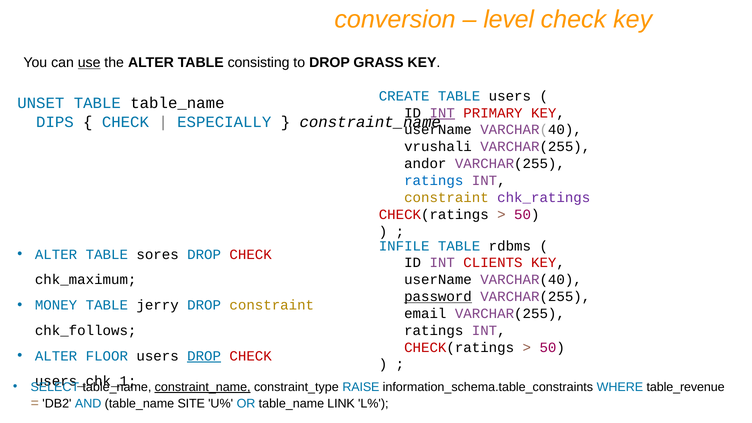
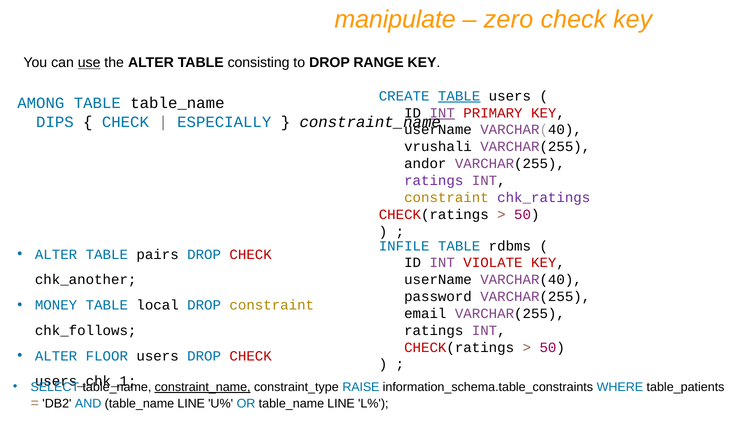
conversion: conversion -> manipulate (395, 20)
level: level -> zero (508, 20)
GRASS: GRASS -> RANGE (379, 63)
TABLE underline: none -> present (459, 96)
UNSET: UNSET -> AMONG (41, 103)
ratings colour: blue -> purple (434, 181)
sores: sores -> pairs (158, 254)
CLIENTS: CLIENTS -> VIOLATE (493, 263)
chk_maximum: chk_maximum -> chk_another (86, 280)
password underline: present -> none (438, 297)
jerry: jerry -> local (158, 305)
DROP underline: present -> none (204, 356)
table_revenue: table_revenue -> table_patients (686, 387)
AND table_name SITE: SITE -> LINE (191, 404)
OR table_name LINK: LINK -> LINE (341, 404)
